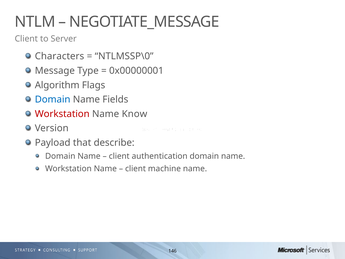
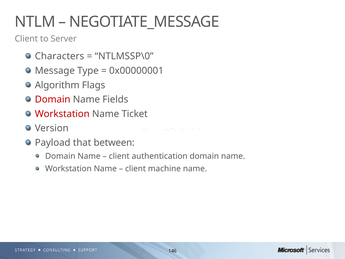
Domain colour: blue -> red (53, 99)
Know: Know -> Ticket (135, 114)
describe: describe -> between (114, 143)
